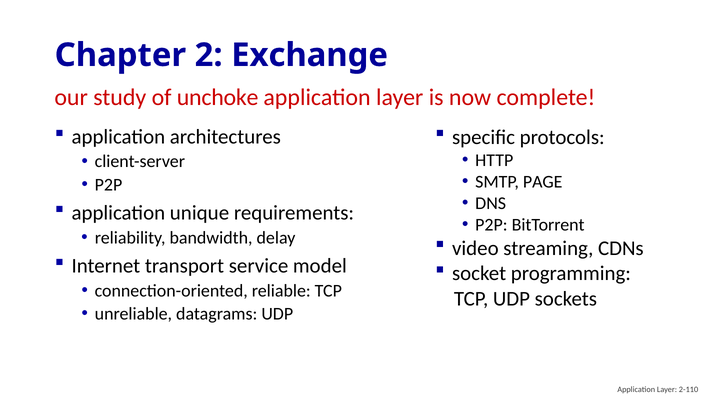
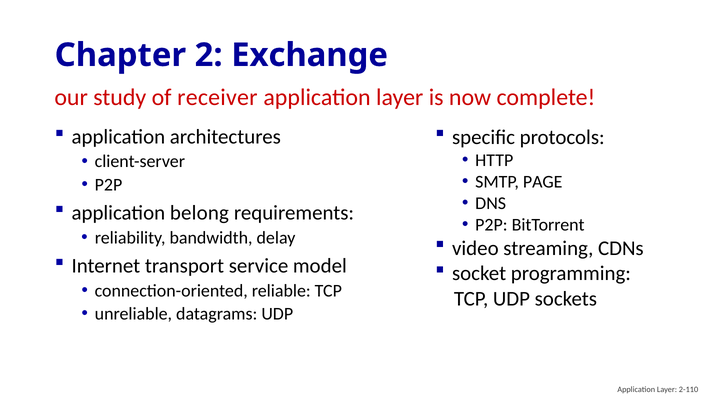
unchoke: unchoke -> receiver (217, 97)
unique: unique -> belong (199, 213)
